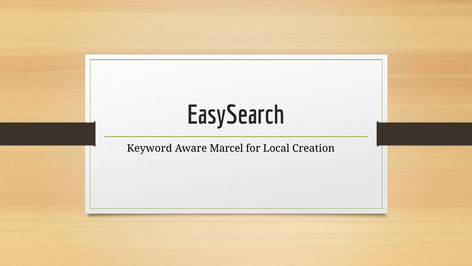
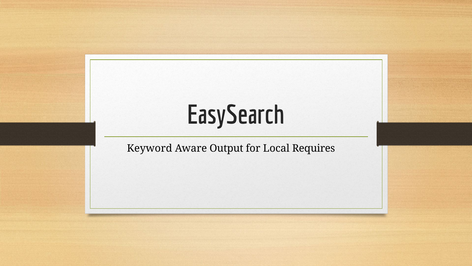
Marcel: Marcel -> Output (226, 148)
Creation: Creation -> Requires (314, 148)
